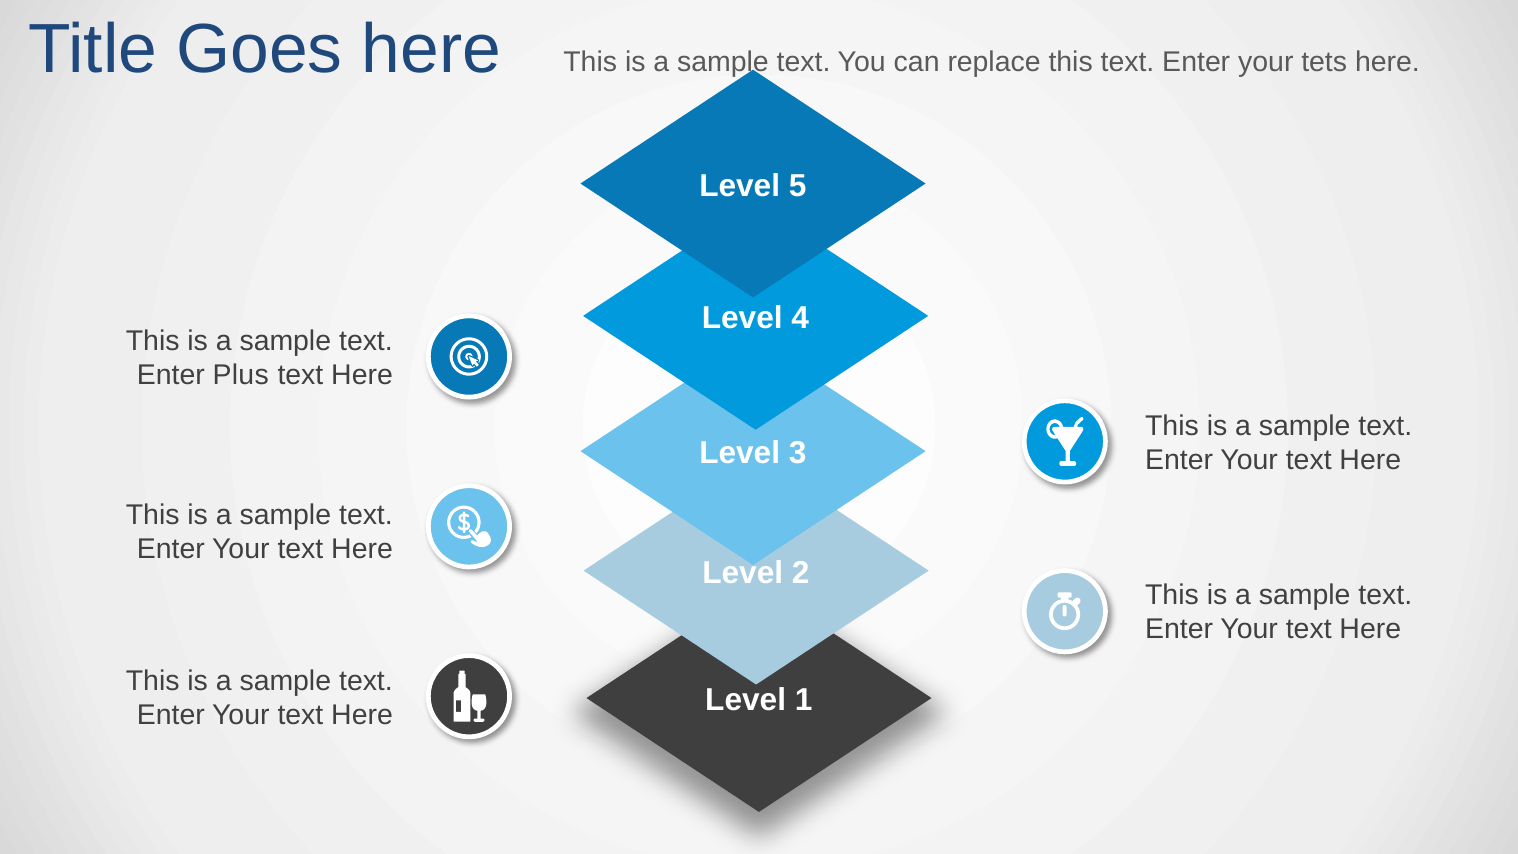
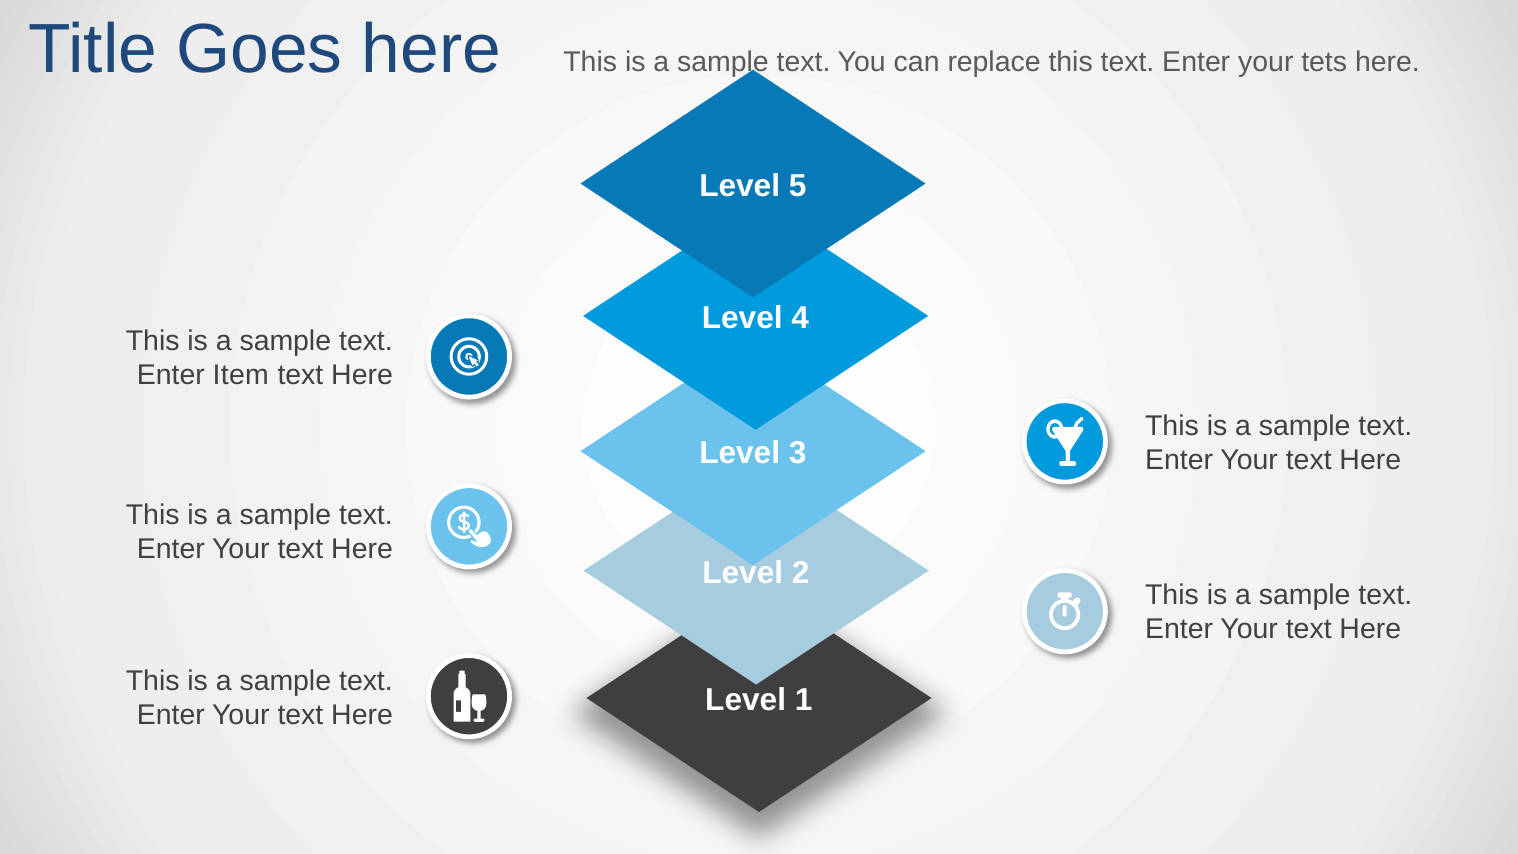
Plus: Plus -> Item (241, 375)
